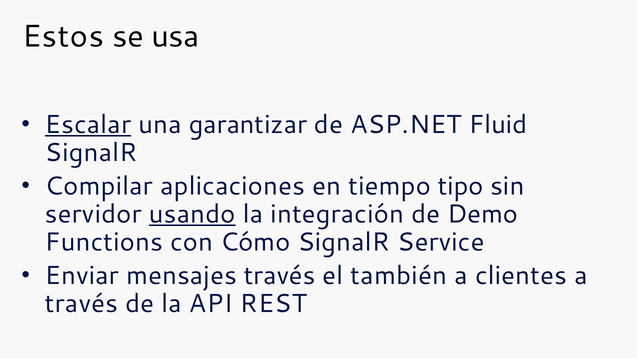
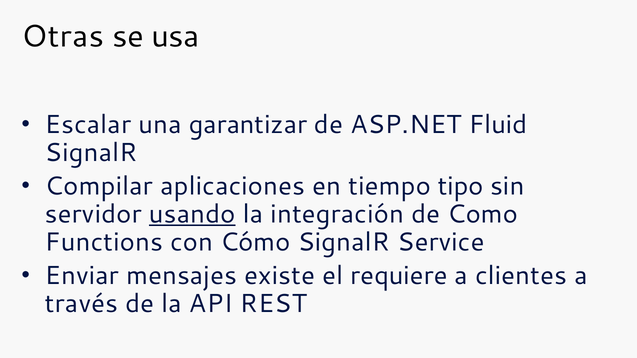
Estos: Estos -> Otras (63, 36)
Escalar underline: present -> none (88, 125)
Demo: Demo -> Como (483, 214)
mensajes través: través -> existe (280, 276)
también: también -> requiere (399, 276)
